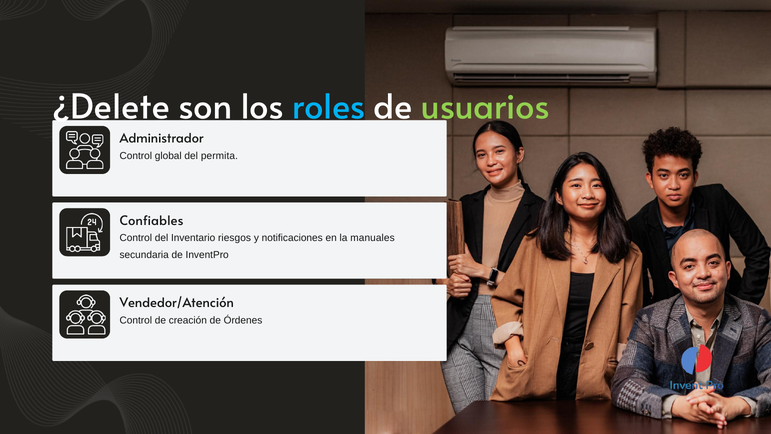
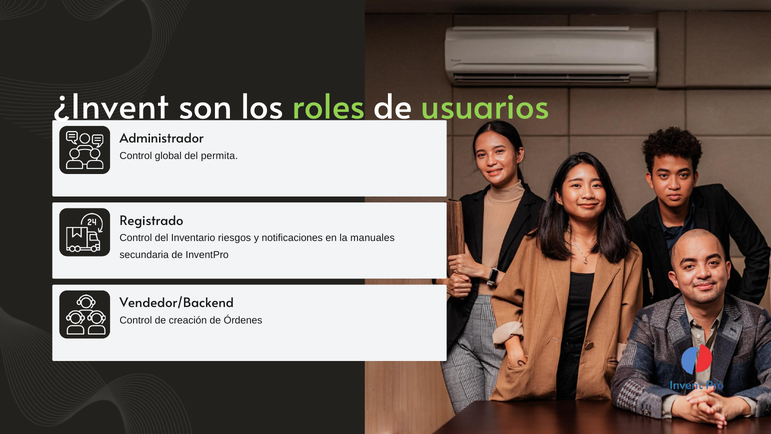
¿Delete: ¿Delete -> ¿Invent (111, 107)
roles colour: light blue -> light green (329, 107)
Confiables: Confiables -> Registrado (152, 221)
Vendedor/Atención: Vendedor/Atención -> Vendedor/Backend (177, 303)
